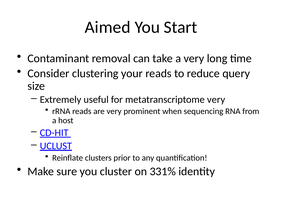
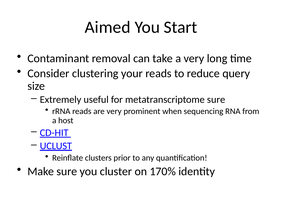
metatranscriptome very: very -> sure (216, 100)
331%: 331% -> 170% (163, 172)
